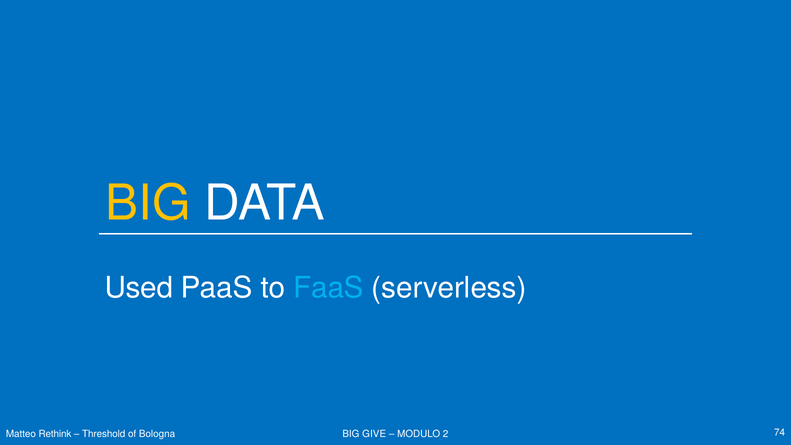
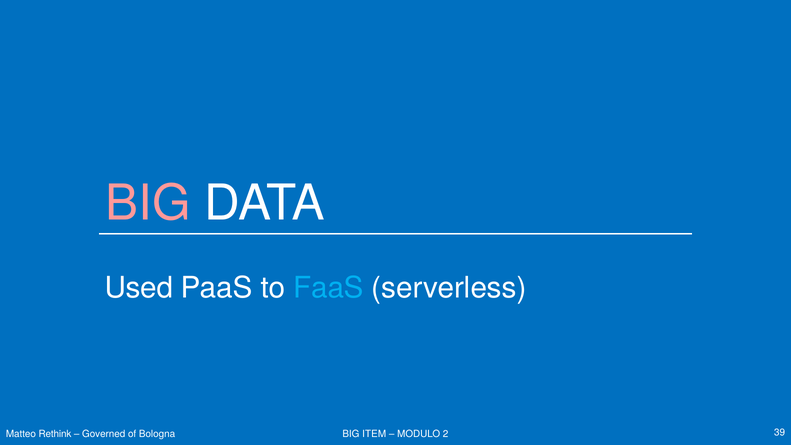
BIG colour: yellow -> pink (148, 203)
Threshold: Threshold -> Governed (104, 434)
GIVE: GIVE -> ITEM (374, 434)
74: 74 -> 39 (780, 433)
